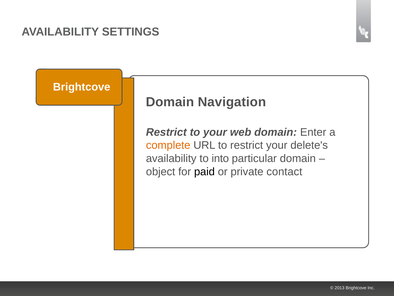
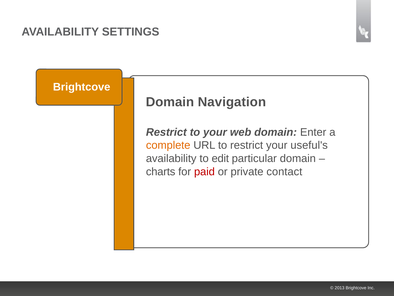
delete's: delete's -> useful's (309, 145)
into: into -> edit (220, 158)
object: object -> charts (161, 171)
paid colour: black -> red (204, 171)
